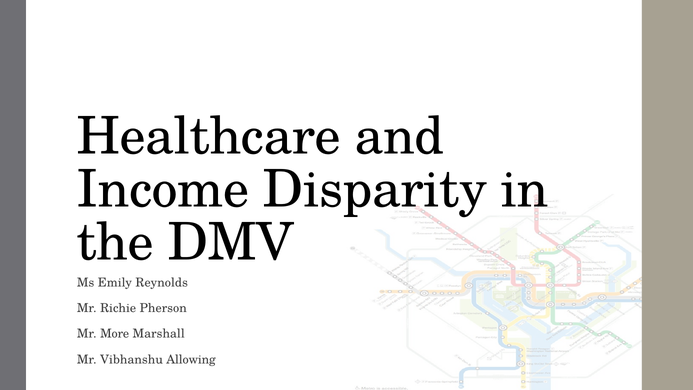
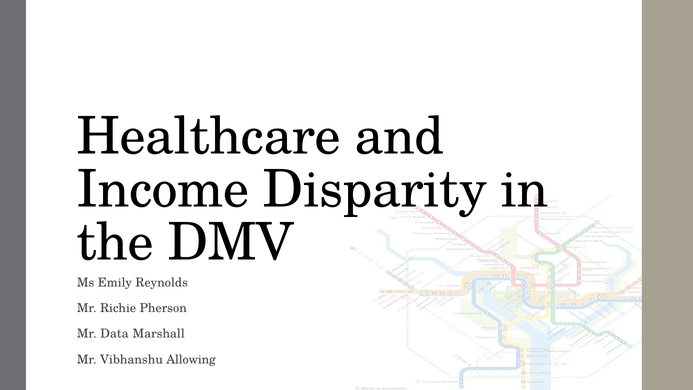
More: More -> Data (115, 334)
